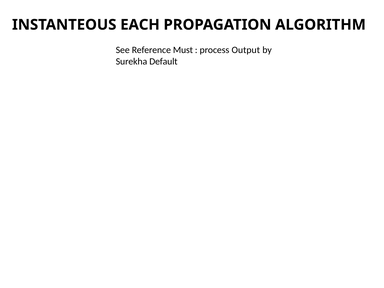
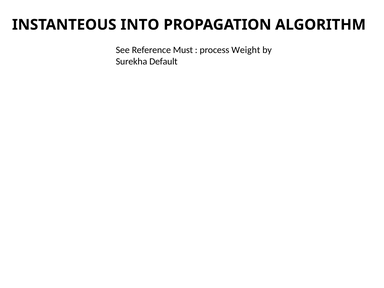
EACH: EACH -> INTO (140, 25)
Output: Output -> Weight (246, 50)
